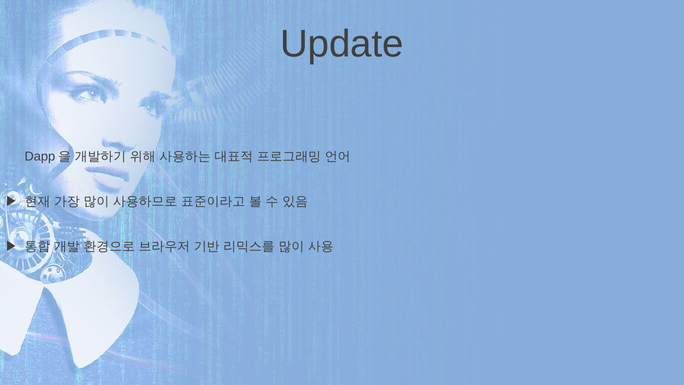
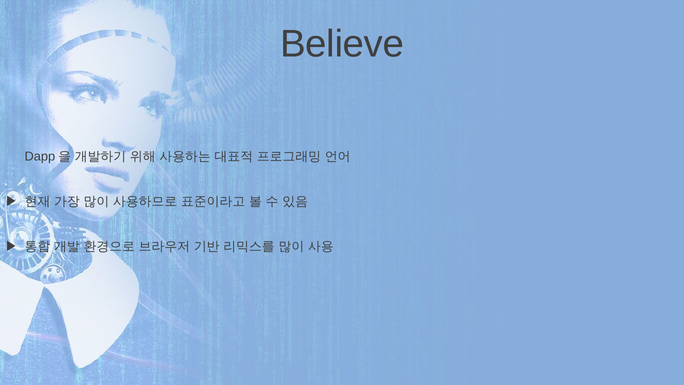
Update: Update -> Believe (342, 44)
